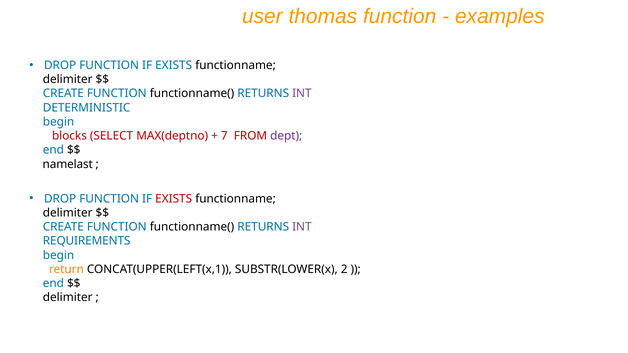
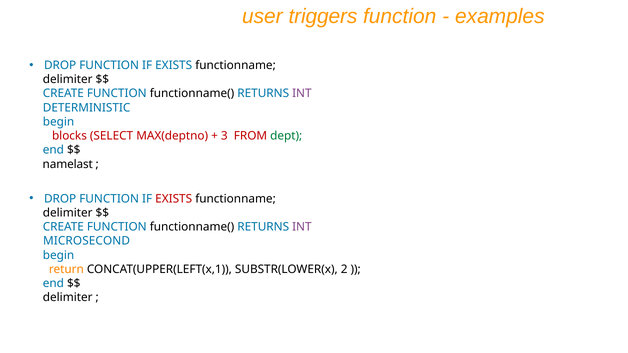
thomas: thomas -> triggers (323, 16)
7: 7 -> 3 (224, 136)
dept colour: purple -> green (286, 136)
REQUIREMENTS: REQUIREMENTS -> MICROSECOND (87, 241)
